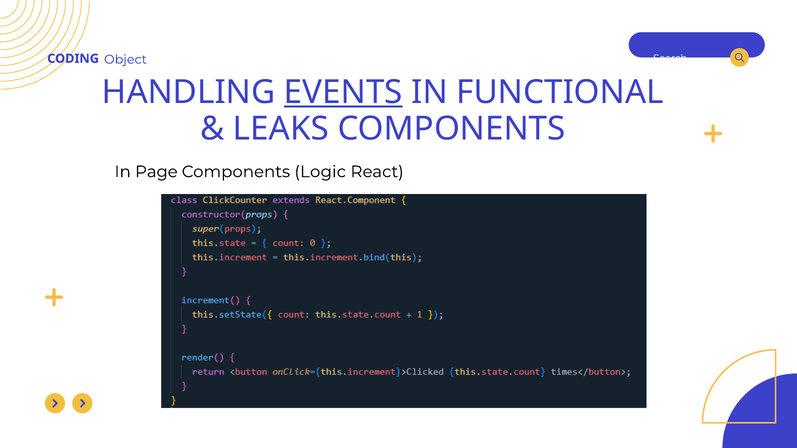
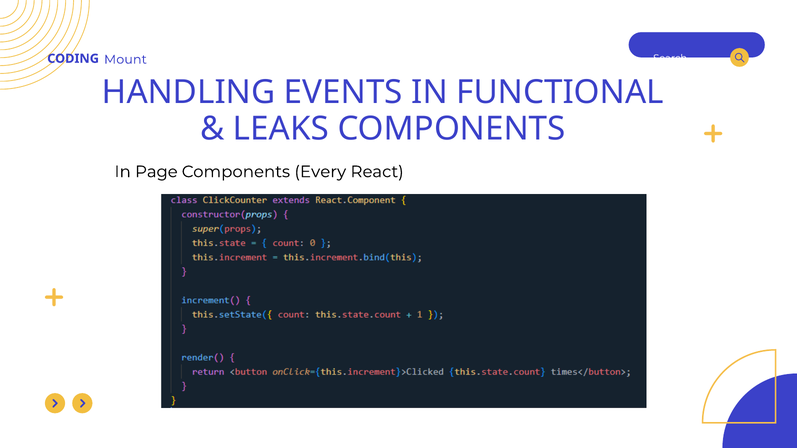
Object: Object -> Mount (125, 60)
EVENTS underline: present -> none (343, 92)
Logic: Logic -> Every (320, 172)
